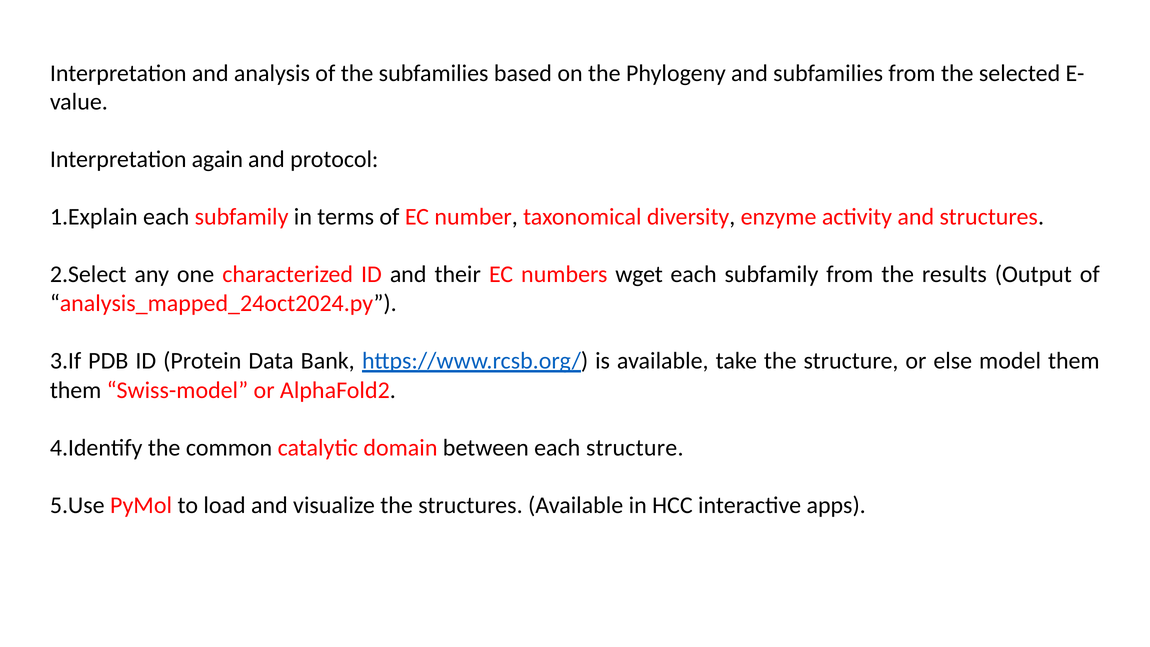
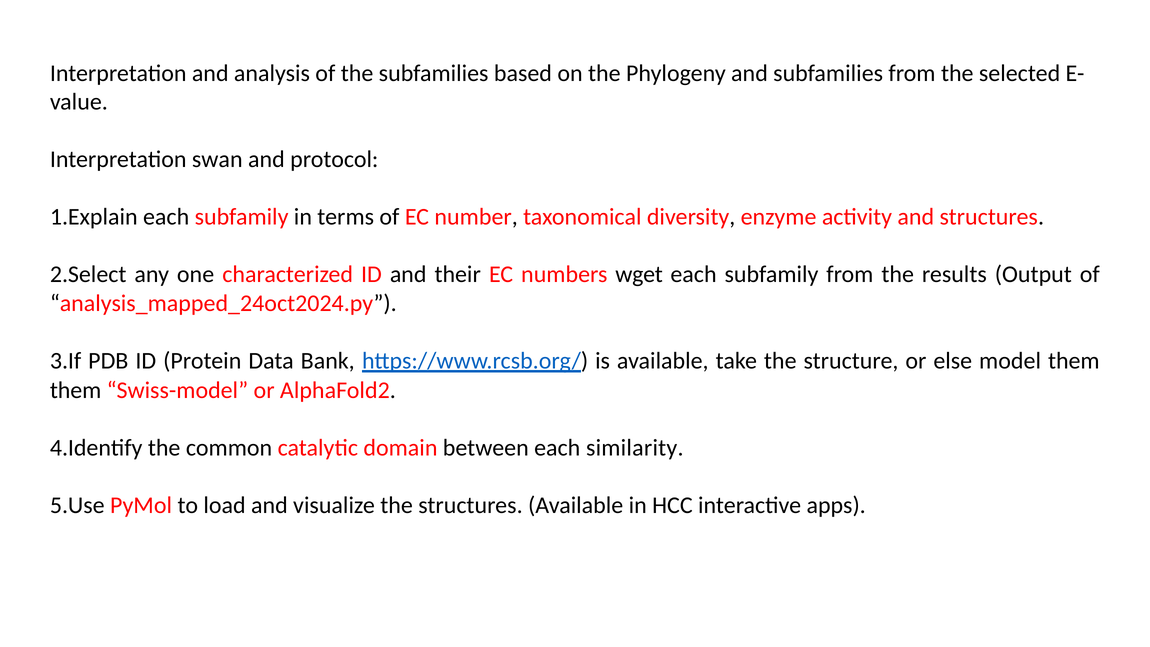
again: again -> swan (217, 159)
each structure: structure -> similarity (635, 448)
